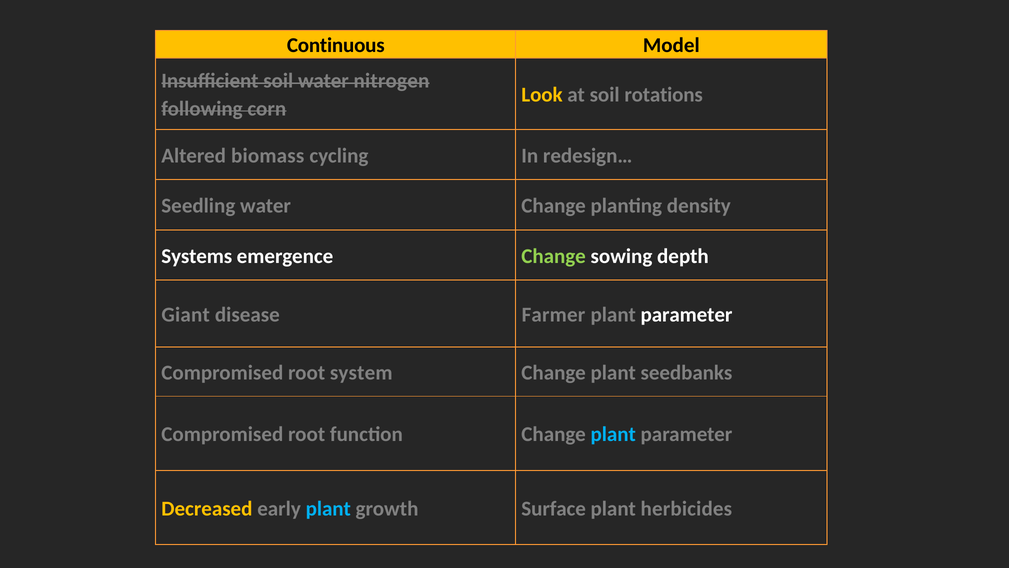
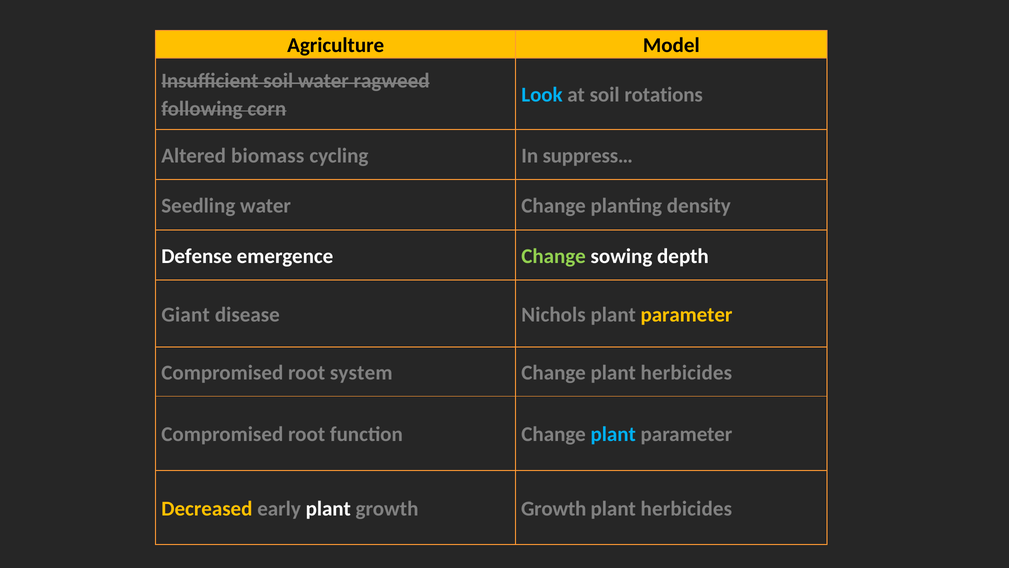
Continuous: Continuous -> Agriculture (336, 45)
nitrogen: nitrogen -> ragweed (392, 81)
Look colour: yellow -> light blue (542, 95)
redesign…: redesign… -> suppress… (588, 156)
Systems: Systems -> Defense (197, 256)
Farmer: Farmer -> Nichols (554, 314)
parameter colour: white -> yellow (686, 314)
Change plant seedbanks: seedbanks -> herbicides (686, 373)
plant colour: light blue -> white (328, 508)
growth Surface: Surface -> Growth (554, 508)
